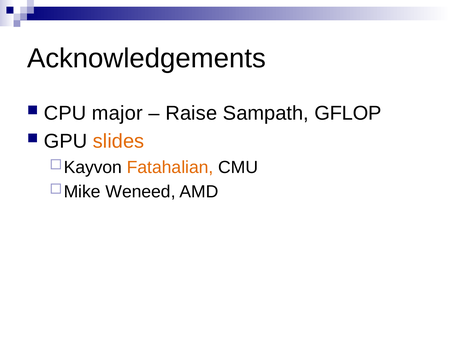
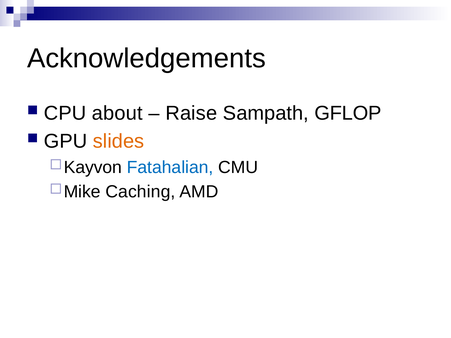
major: major -> about (117, 113)
Fatahalian colour: orange -> blue (170, 167)
Weneed: Weneed -> Caching (140, 192)
